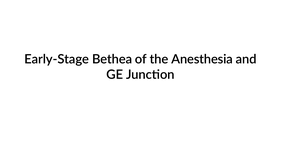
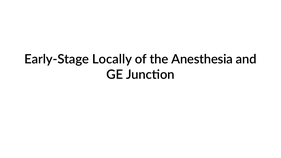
Bethea: Bethea -> Locally (112, 59)
